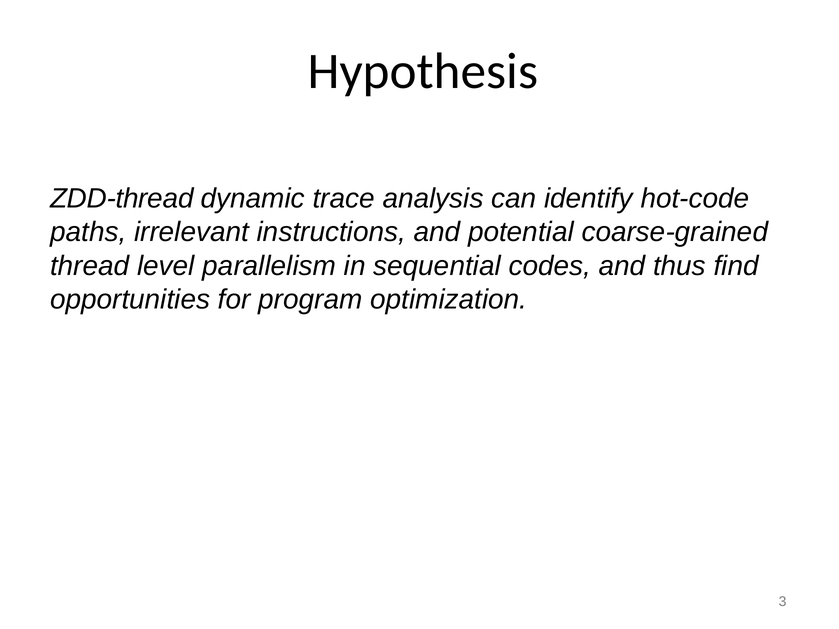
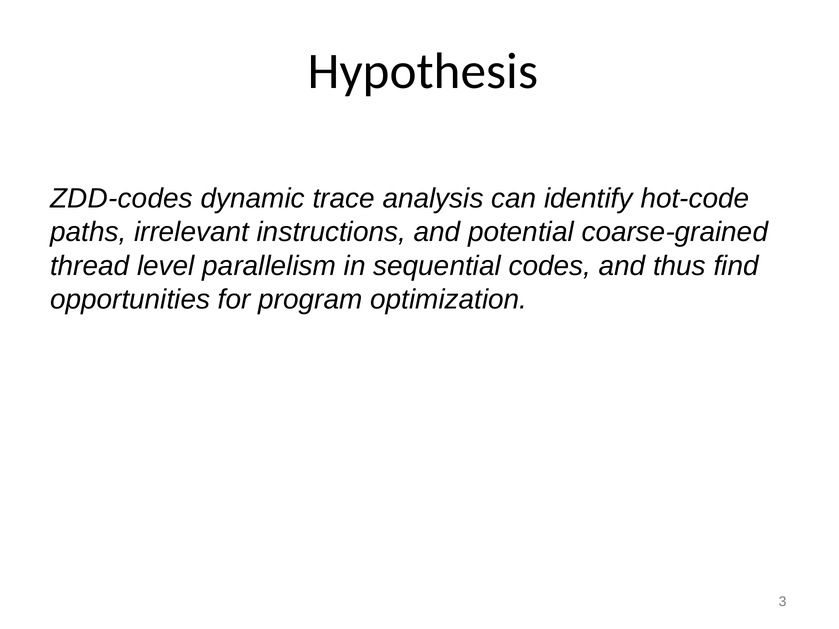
ZDD-thread: ZDD-thread -> ZDD-codes (122, 199)
